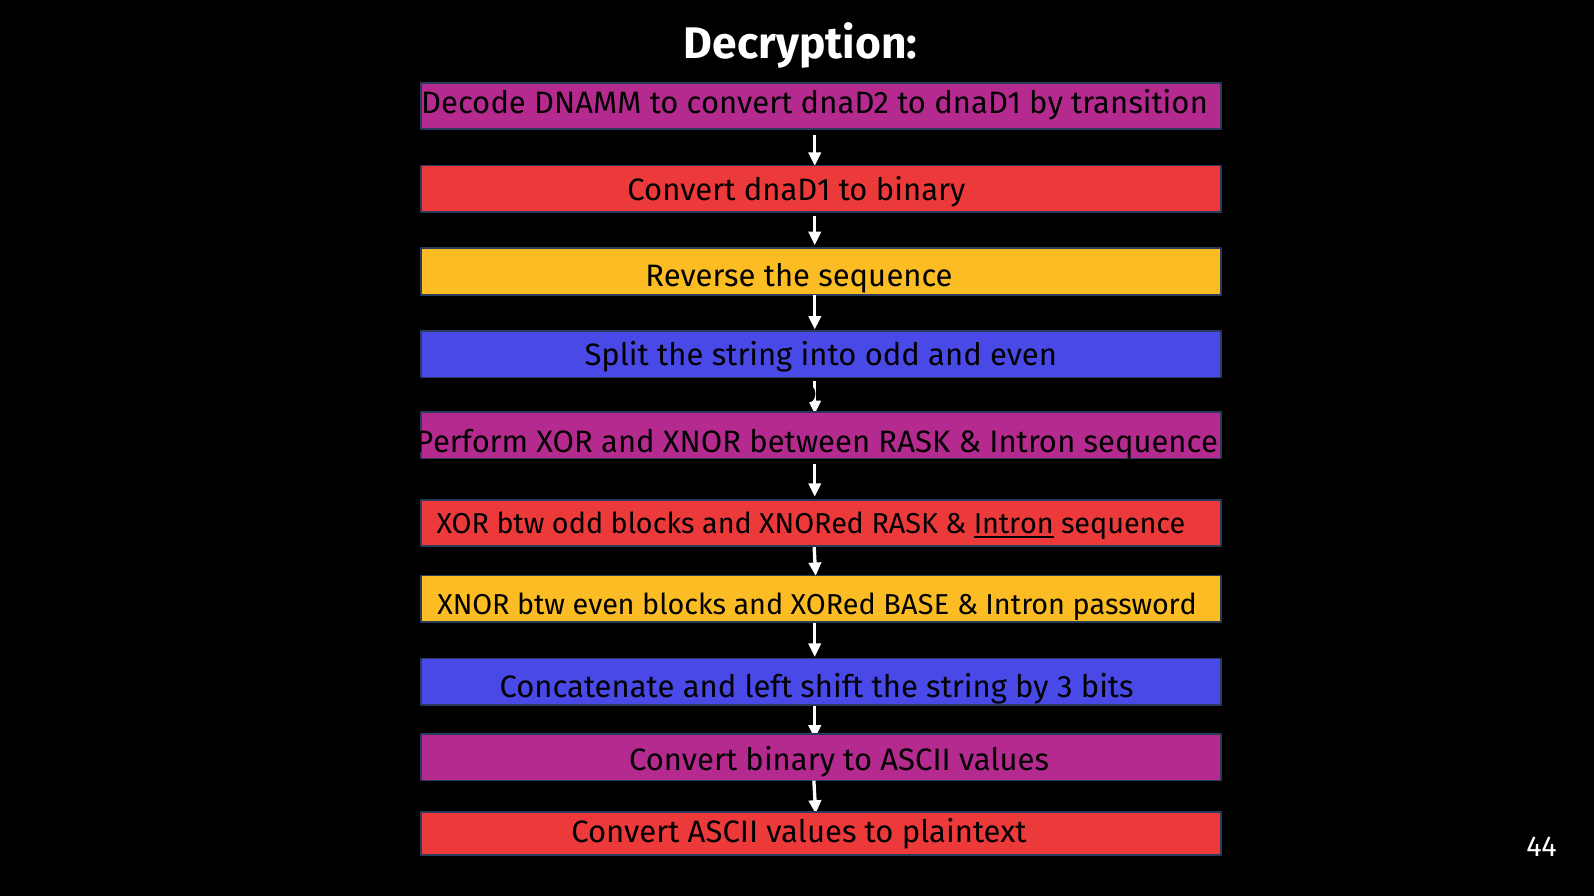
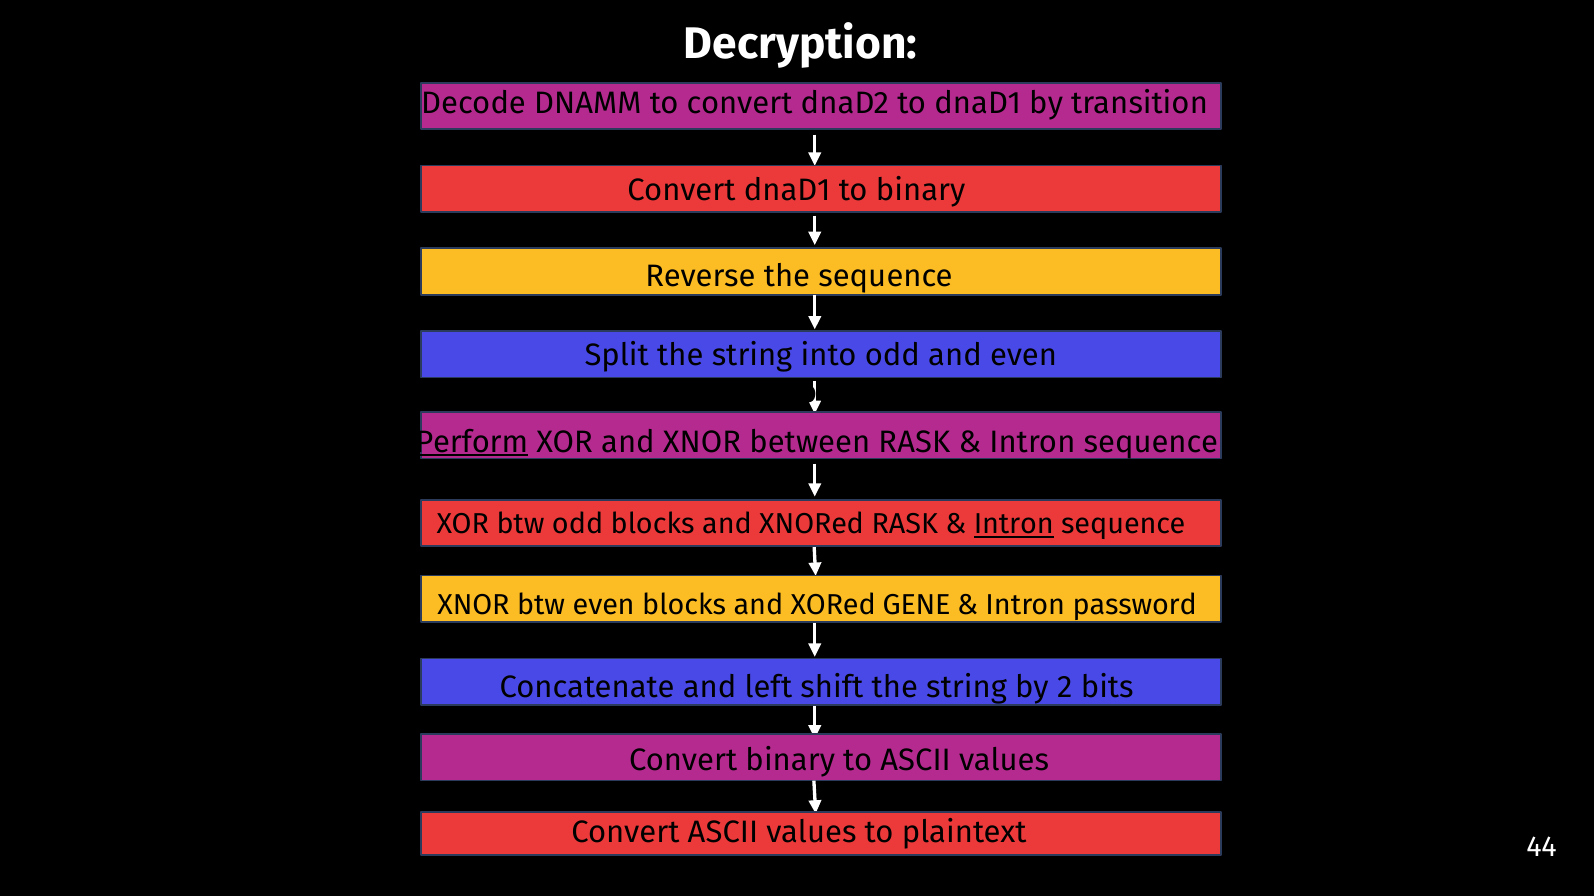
Perform underline: none -> present (472, 442)
BASE: BASE -> GENE (917, 605)
3: 3 -> 2 (1065, 688)
